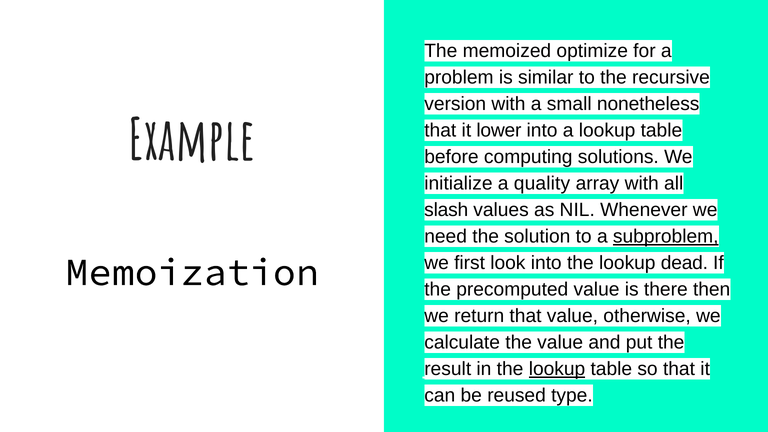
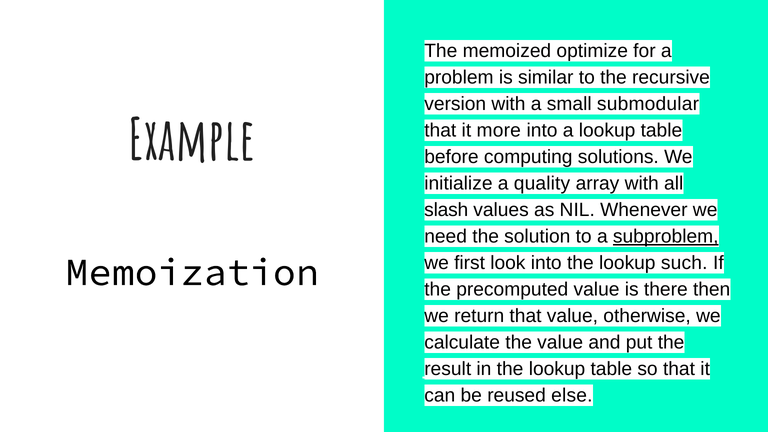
nonetheless: nonetheless -> submodular (648, 104)
lower: lower -> more (499, 131)
dead: dead -> such (684, 263)
lookup underline: present -> none (557, 369)
type: type -> else (572, 395)
